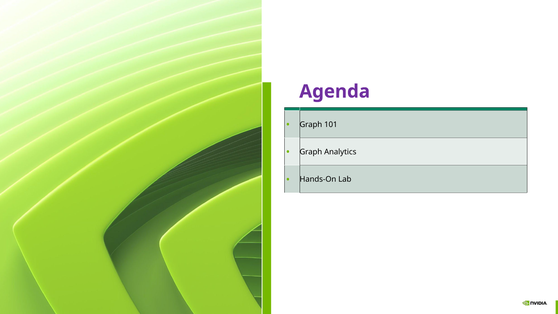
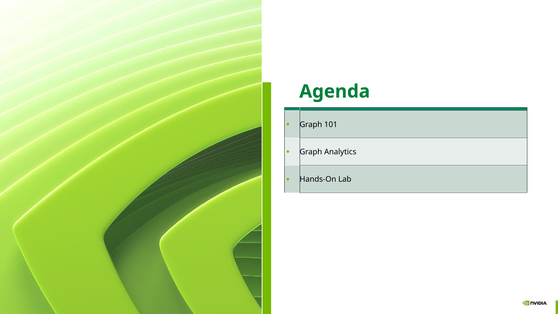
Agenda colour: purple -> green (335, 91)
